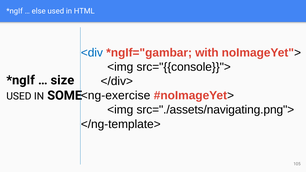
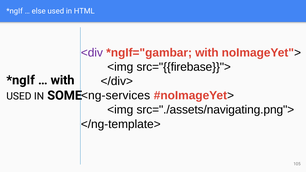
<div colour: blue -> purple (92, 53)
src="{{console}}">: src="{{console}}"> -> src="{{firebase}}"> (184, 67)
size: size -> with (63, 80)
<ng-exercise: <ng-exercise -> <ng-services (116, 96)
